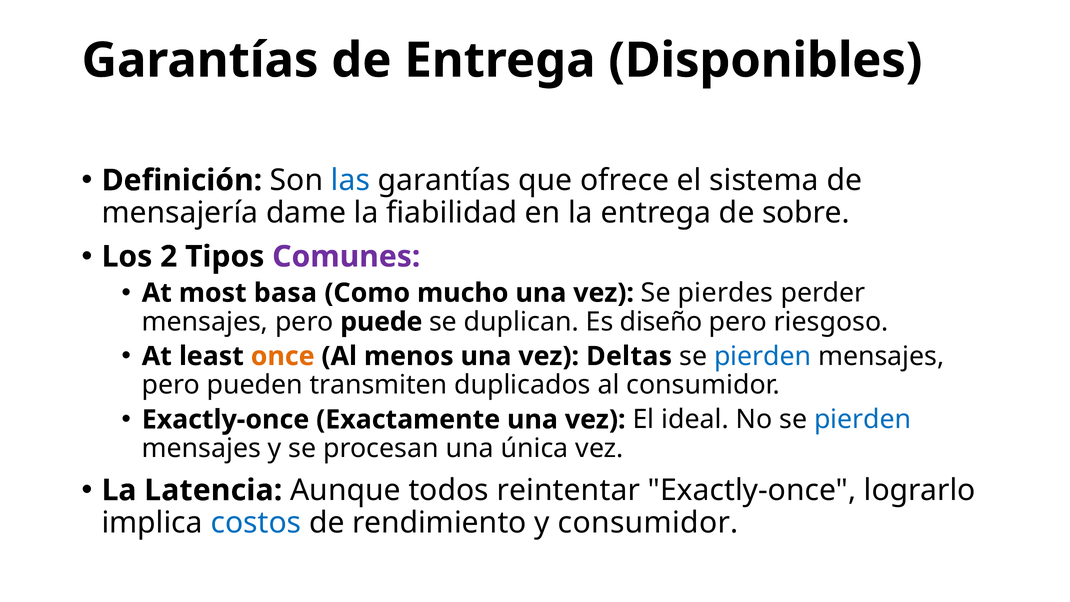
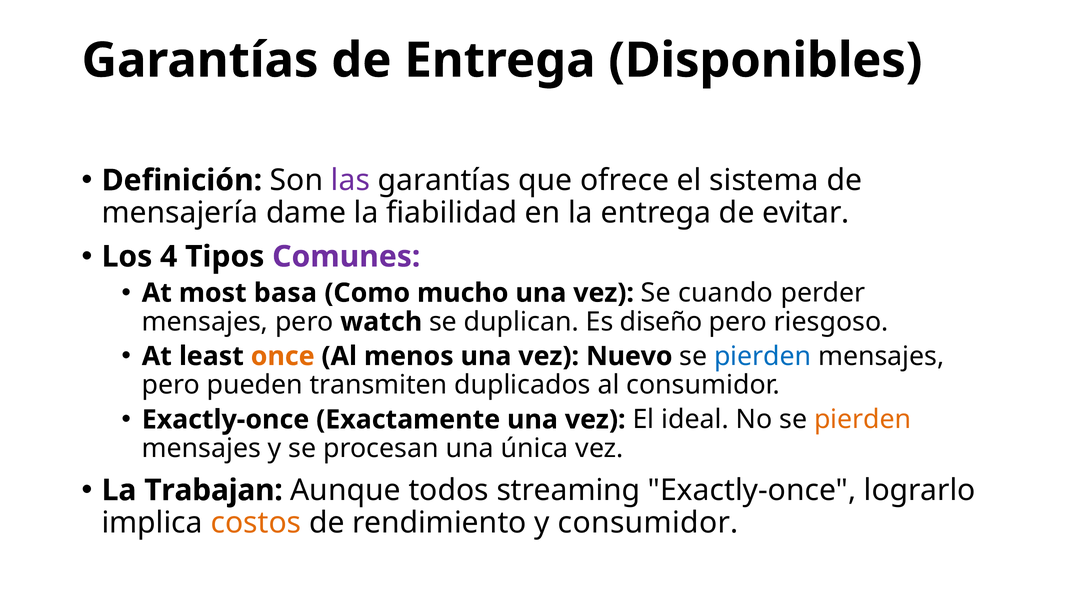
las colour: blue -> purple (351, 180)
sobre: sobre -> evitar (806, 213)
2: 2 -> 4 (169, 257)
pierdes: pierdes -> cuando (726, 293)
puede: puede -> watch (381, 322)
Deltas: Deltas -> Nuevo (629, 356)
pierden colour: blue -> orange (863, 419)
Latencia: Latencia -> Trabajan (213, 490)
reintentar: reintentar -> streaming (568, 490)
costos colour: blue -> orange (256, 523)
